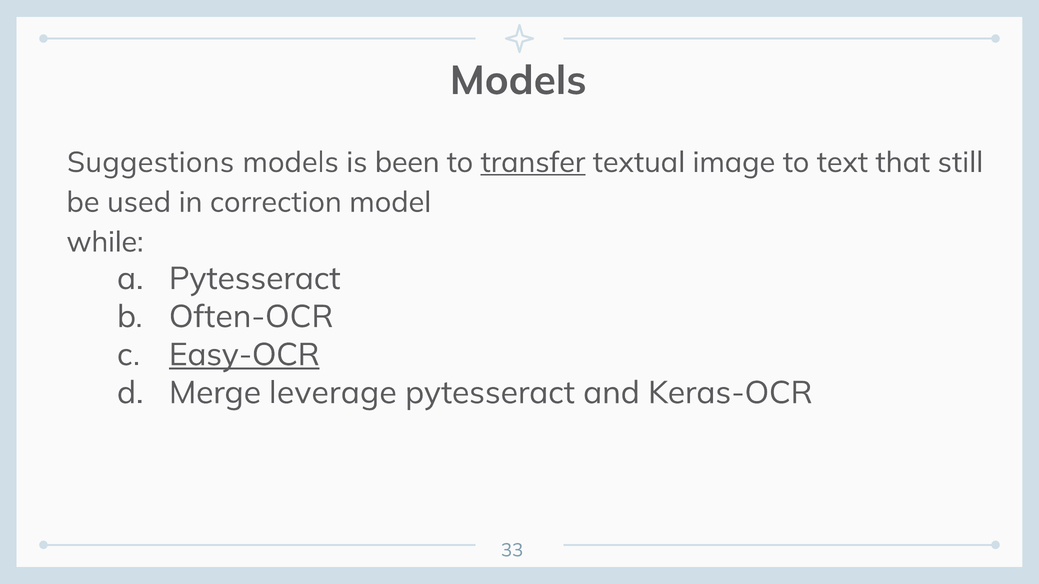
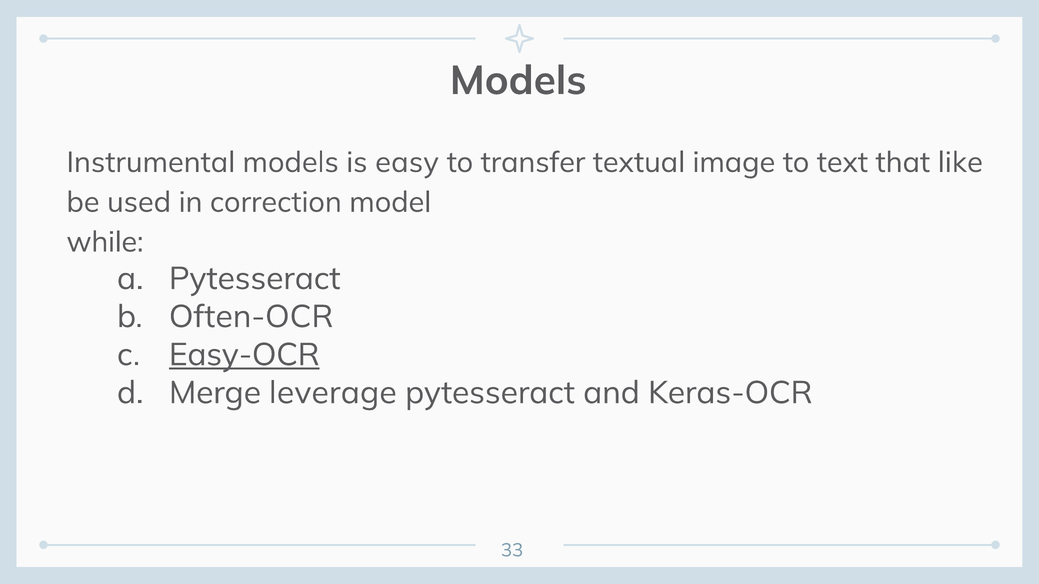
Suggestions: Suggestions -> Instrumental (151, 163)
been: been -> easy (407, 163)
transfer underline: present -> none (533, 163)
still: still -> like (960, 163)
